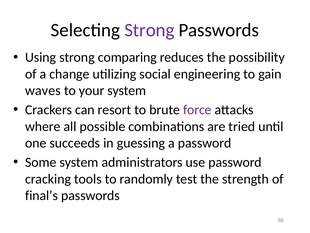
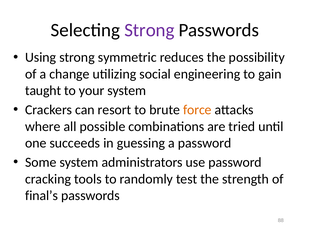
comparing: comparing -> symmetric (127, 57)
waves: waves -> taught (43, 90)
force colour: purple -> orange (197, 110)
